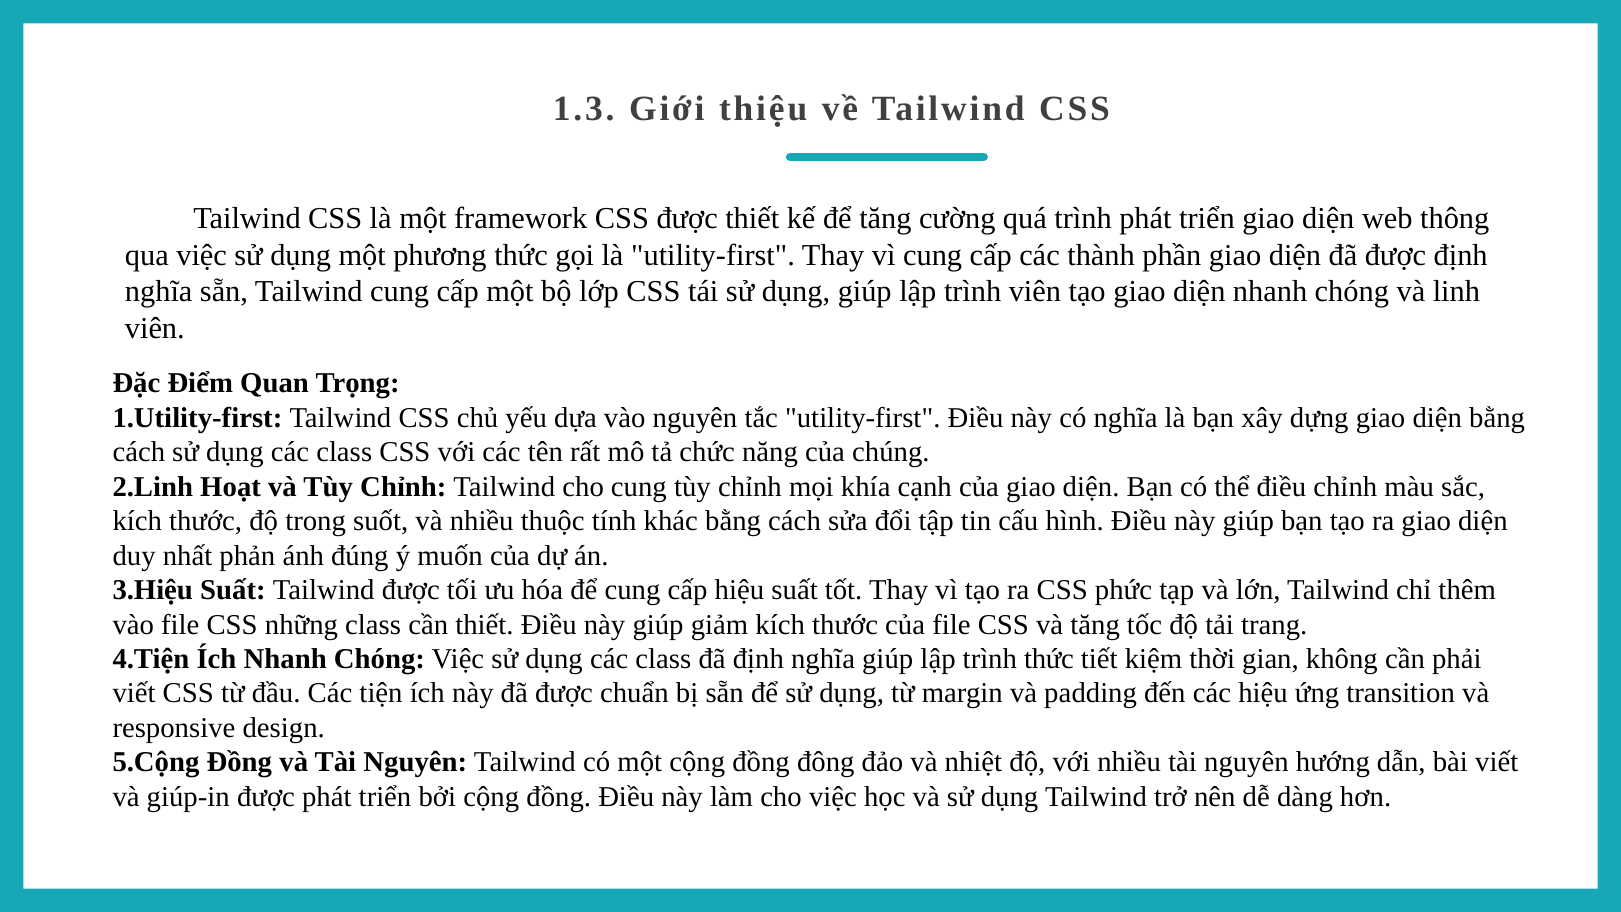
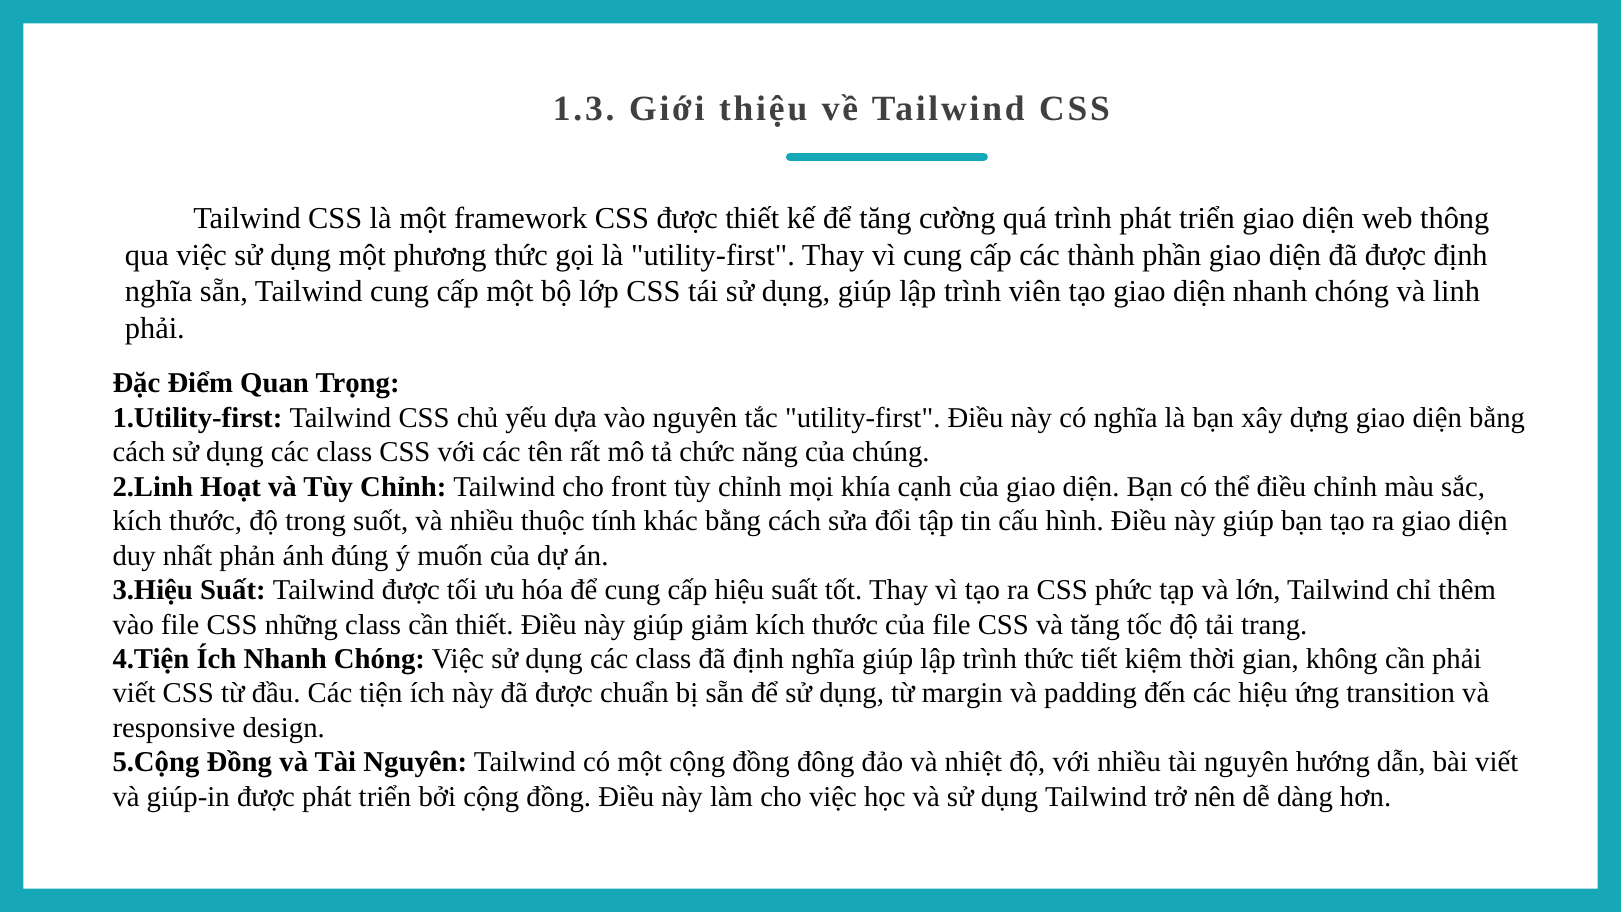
viên: viên -> phải (155, 328)
cho cung: cung -> front (639, 487)
